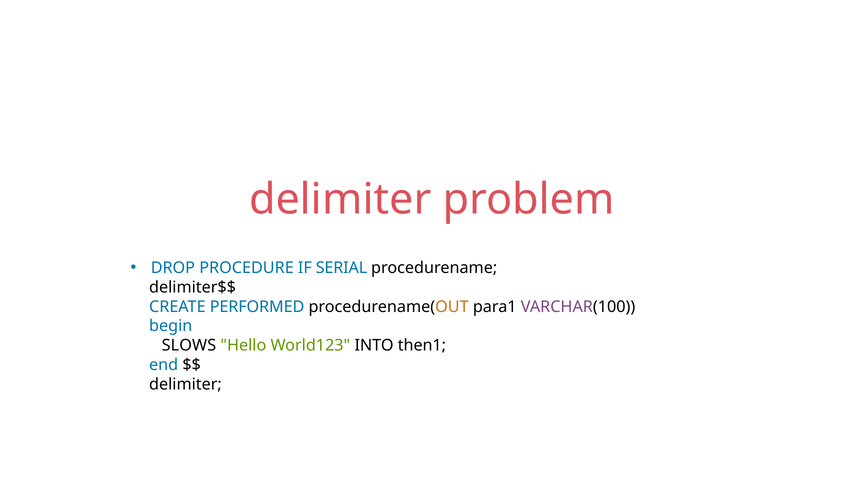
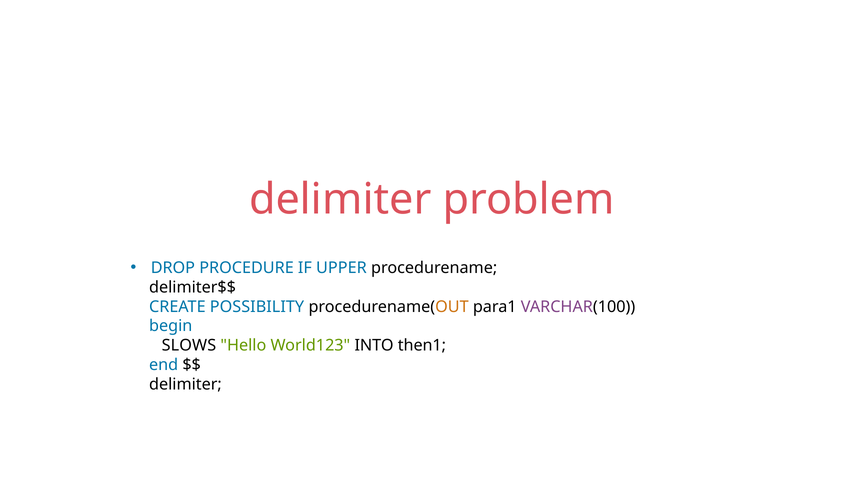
SERIAL: SERIAL -> UPPER (341, 268)
PERFORMED: PERFORMED -> POSSIBILITY (257, 307)
